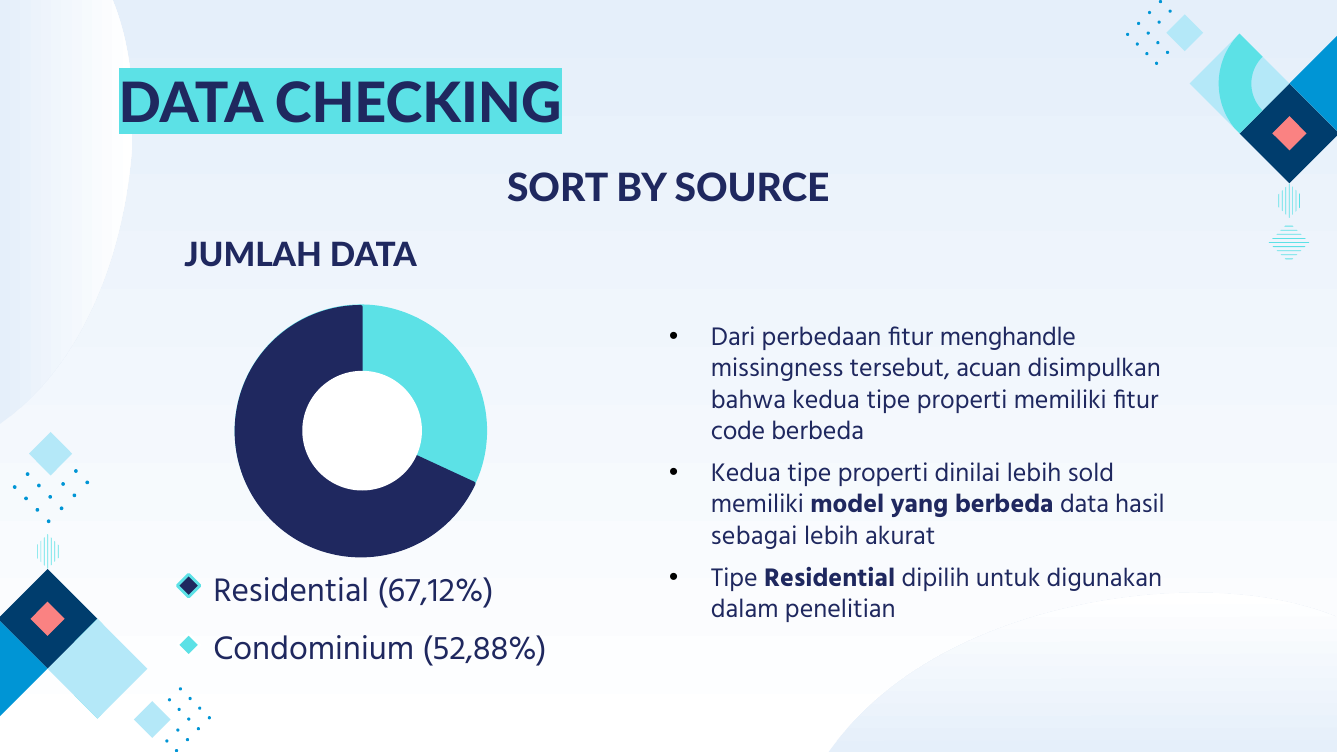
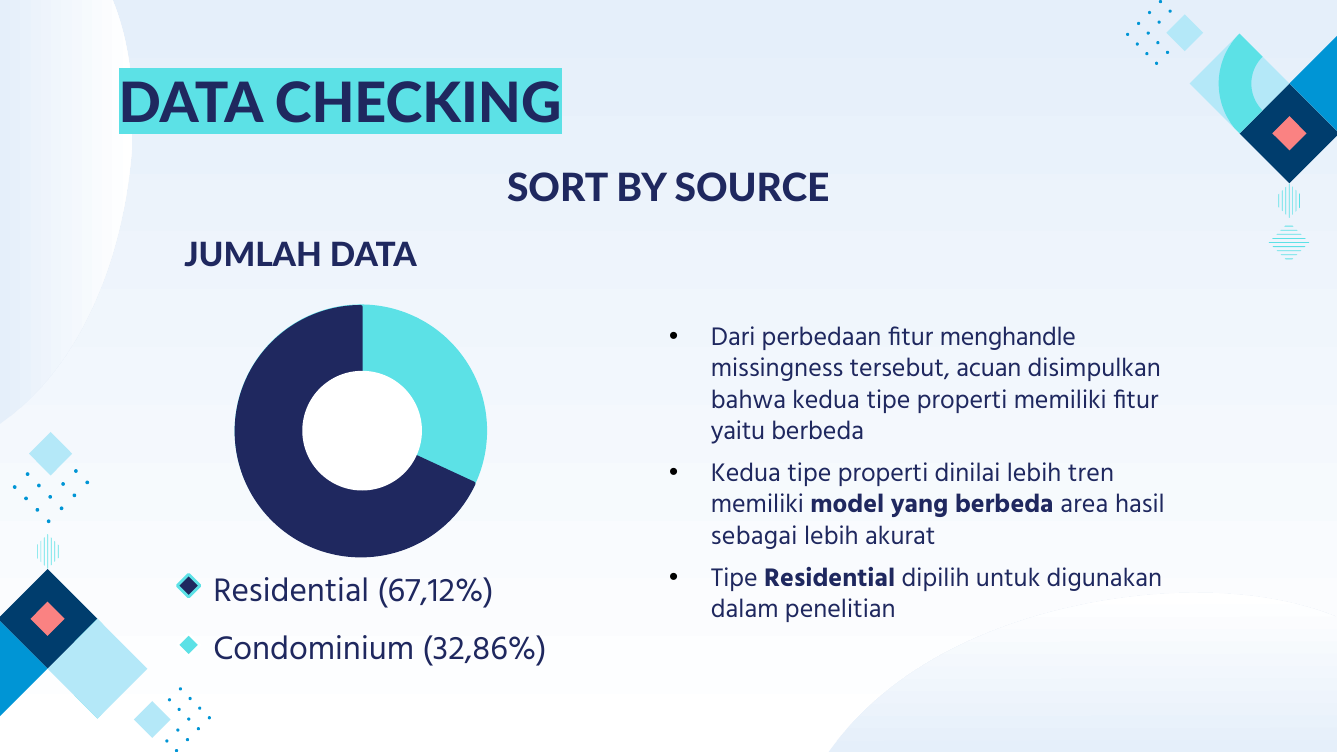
code: code -> yaitu (738, 431)
sold: sold -> tren (1091, 473)
berbeda data: data -> area (1084, 504)
52,88%: 52,88% -> 32,86% (484, 648)
